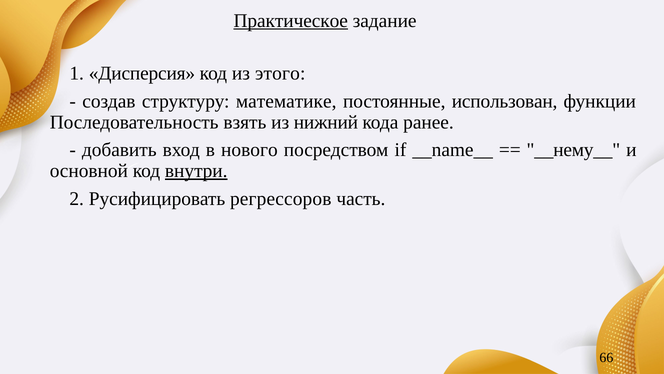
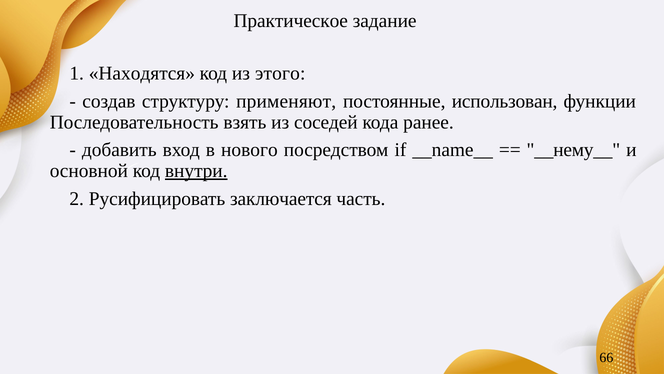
Практическое underline: present -> none (291, 21)
Дисперсия: Дисперсия -> Находятся (142, 73)
математике: математике -> применяют (286, 101)
нижний: нижний -> соседей (326, 122)
регрессоров: регрессоров -> заключается (281, 198)
